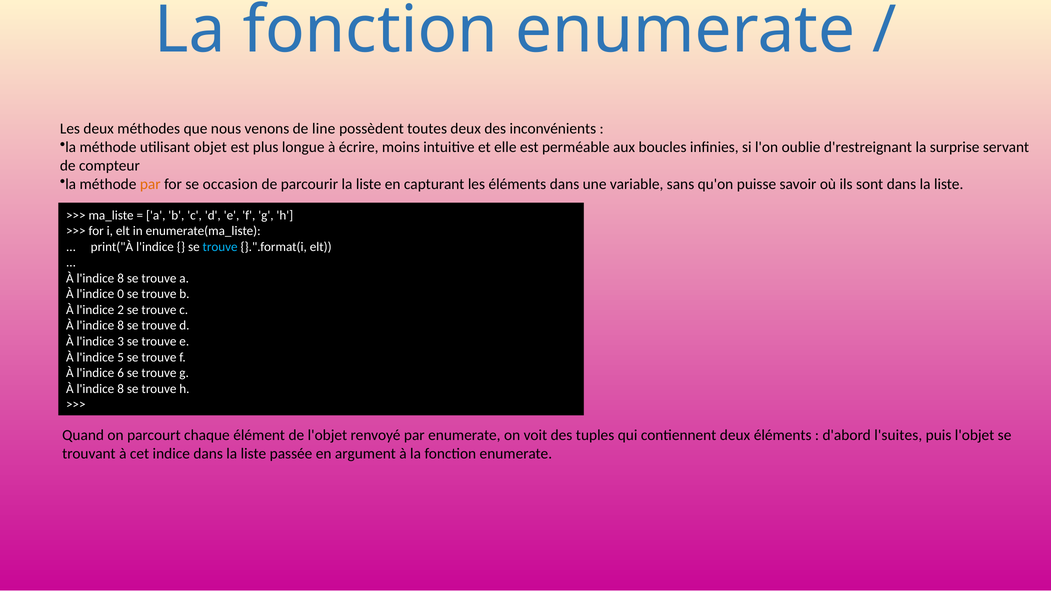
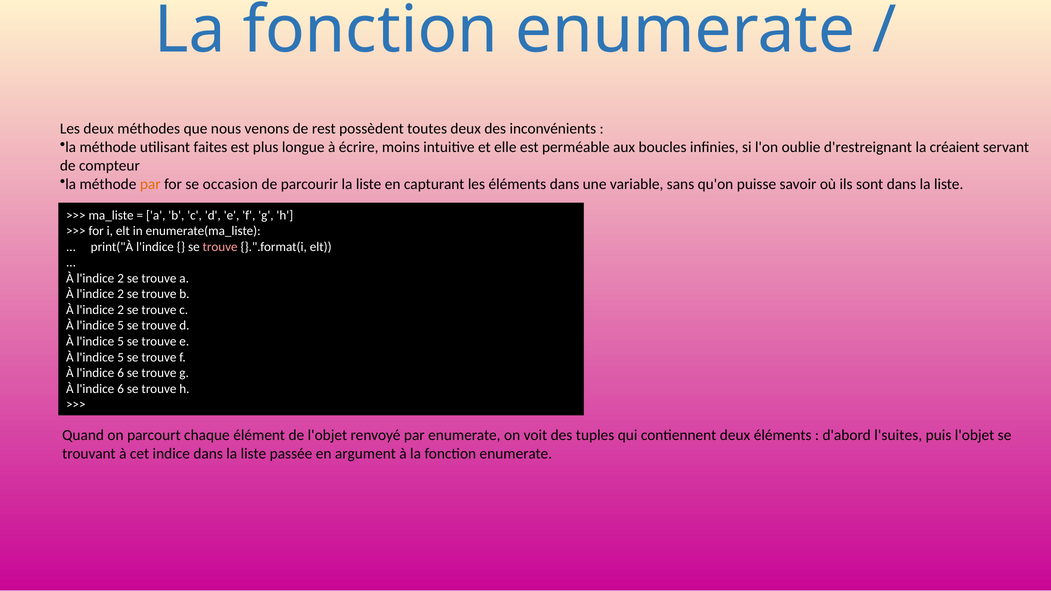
line: line -> rest (324, 129)
objet: objet -> faites (210, 147)
surprise: surprise -> créaient (955, 147)
trouve colour: light blue -> pink (220, 247)
8: 8 -> 2 (121, 278)
0: 0 -> 2 (121, 294)
8: 8 -> 5 (121, 326)
3: 3 -> 5 (121, 342)
8: 8 -> 6 (121, 389)
